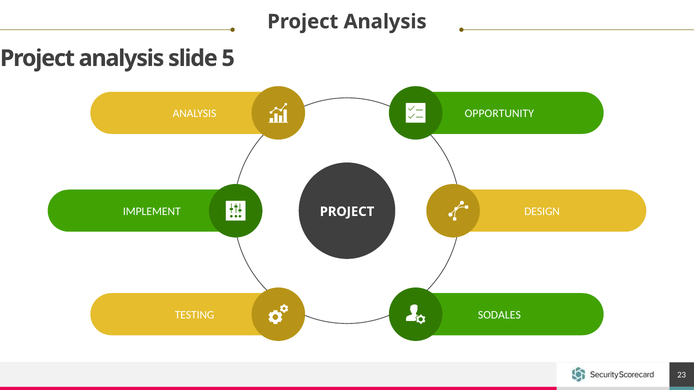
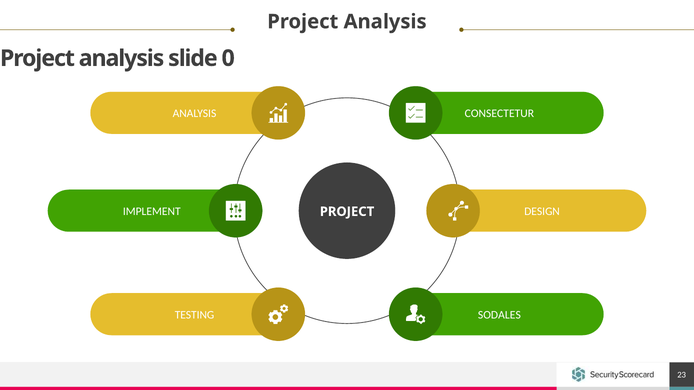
5: 5 -> 0 (228, 58)
OPPORTUNITY: OPPORTUNITY -> CONSECTETUR (499, 114)
